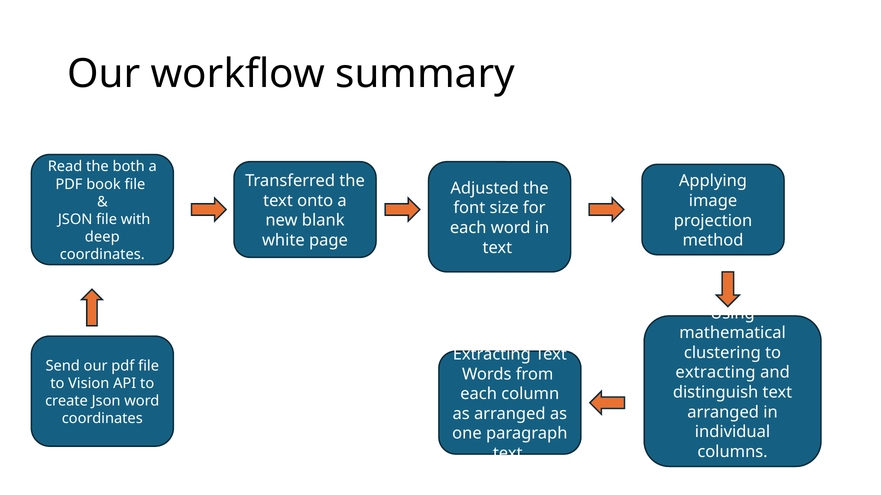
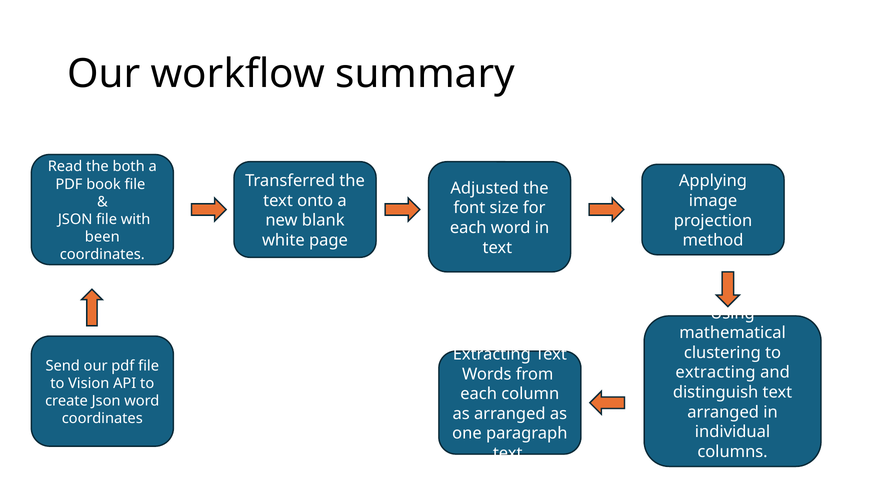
deep: deep -> been (102, 237)
